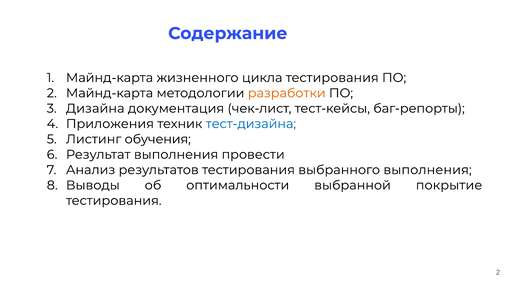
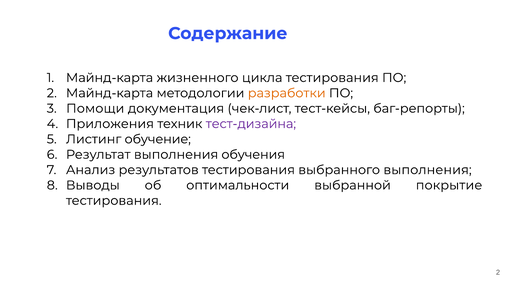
Дизайна: Дизайна -> Помощи (95, 108)
тест-дизайна colour: blue -> purple (251, 124)
обучения: обучения -> обучение (158, 139)
провести: провести -> обучения (253, 155)
